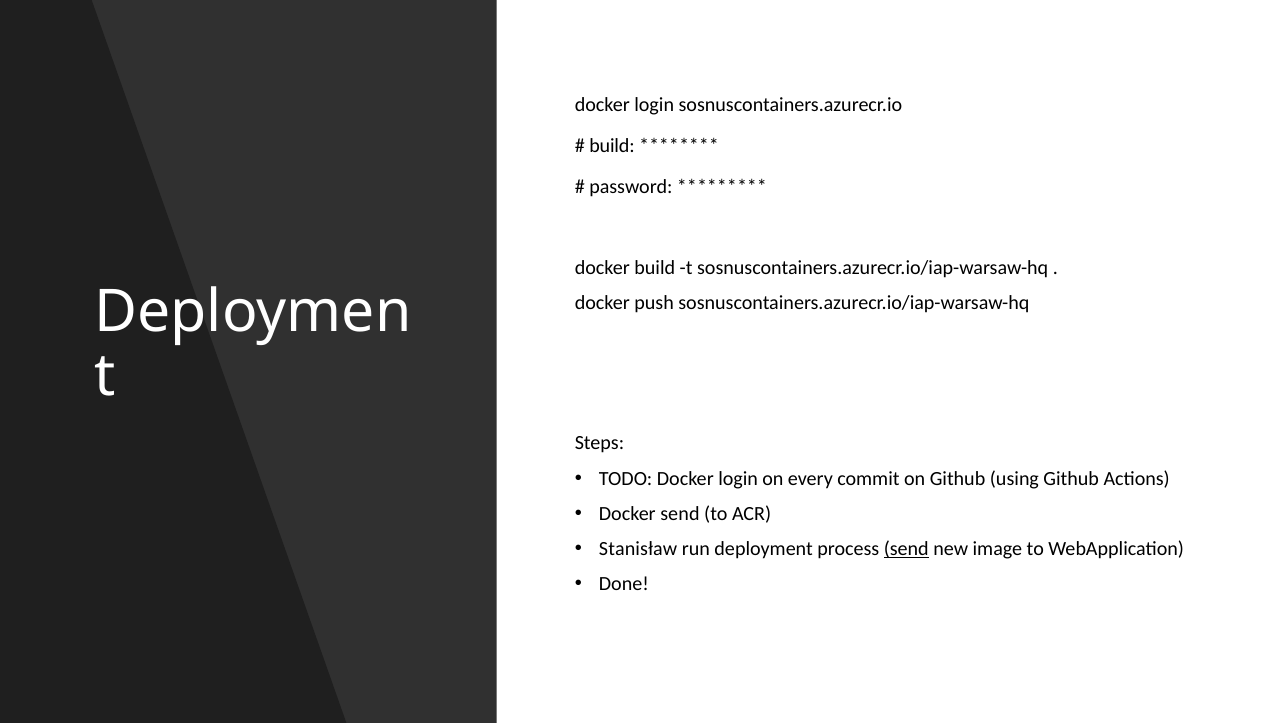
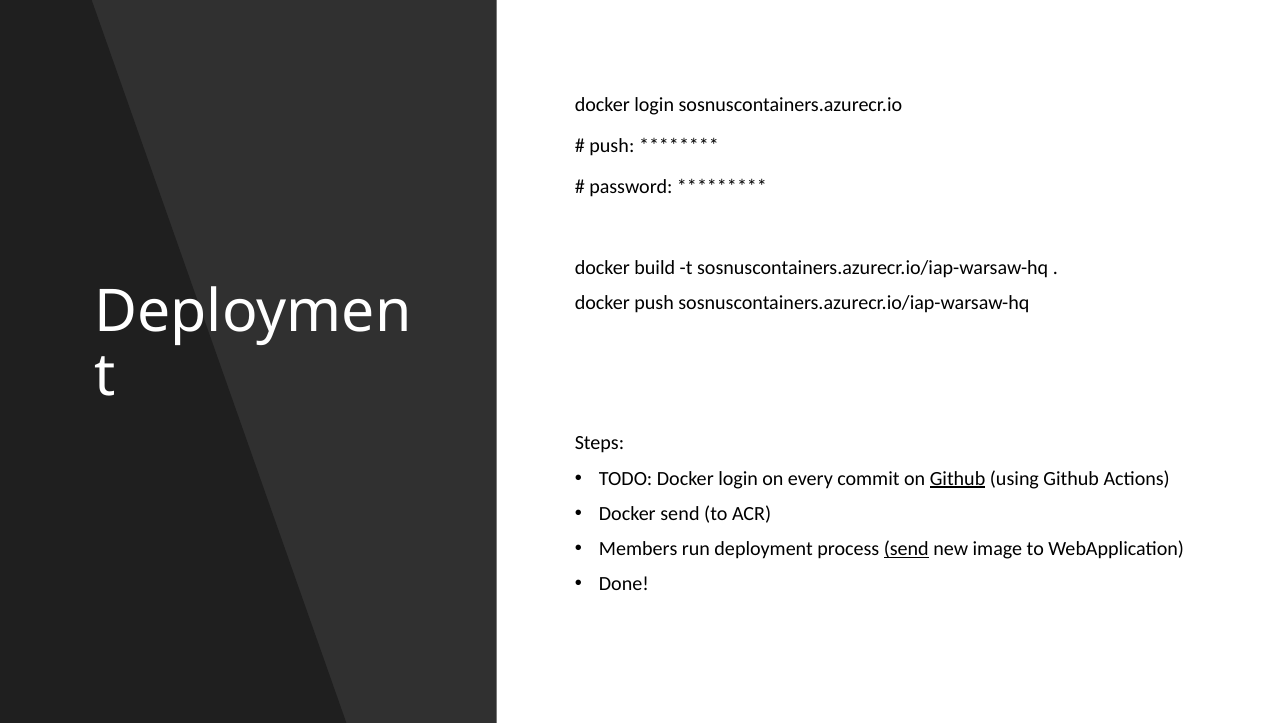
build: build -> push (612, 146)
Github underline: none -> present (958, 479)
Stanisław: Stanisław -> Members (638, 549)
